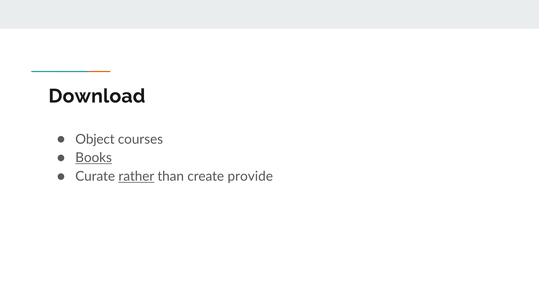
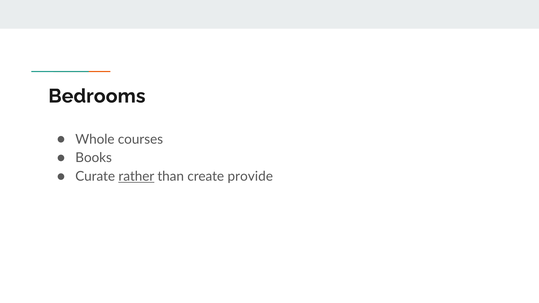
Download: Download -> Bedrooms (97, 96)
Object: Object -> Whole (95, 139)
Books underline: present -> none (94, 158)
